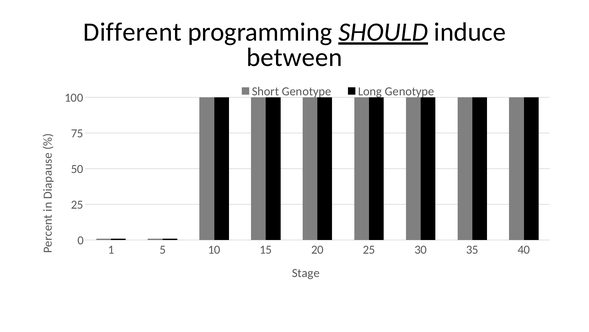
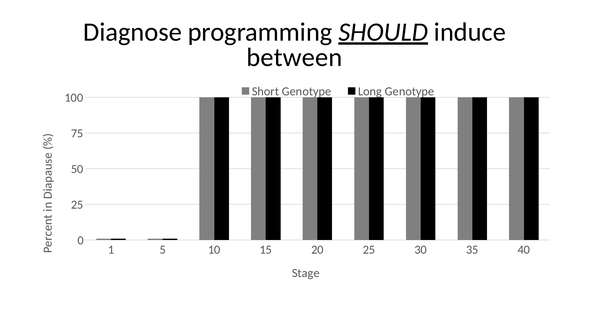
Different: Different -> Diagnose (133, 32)
